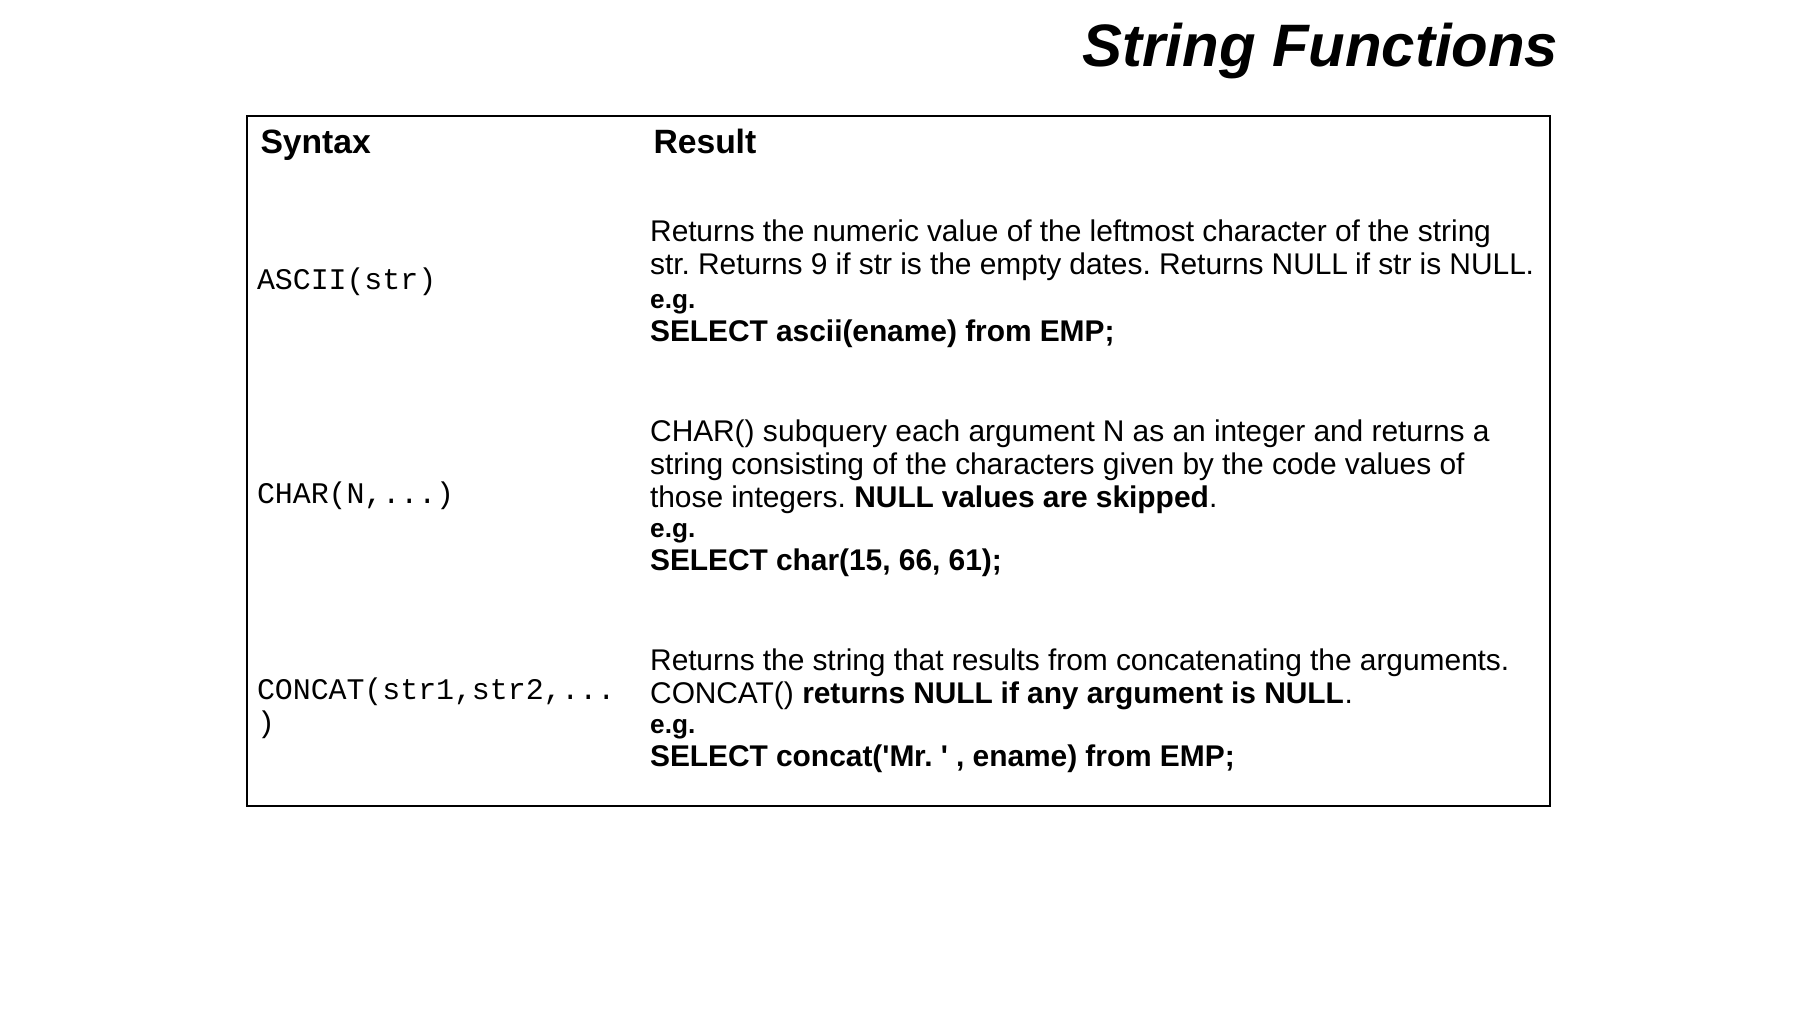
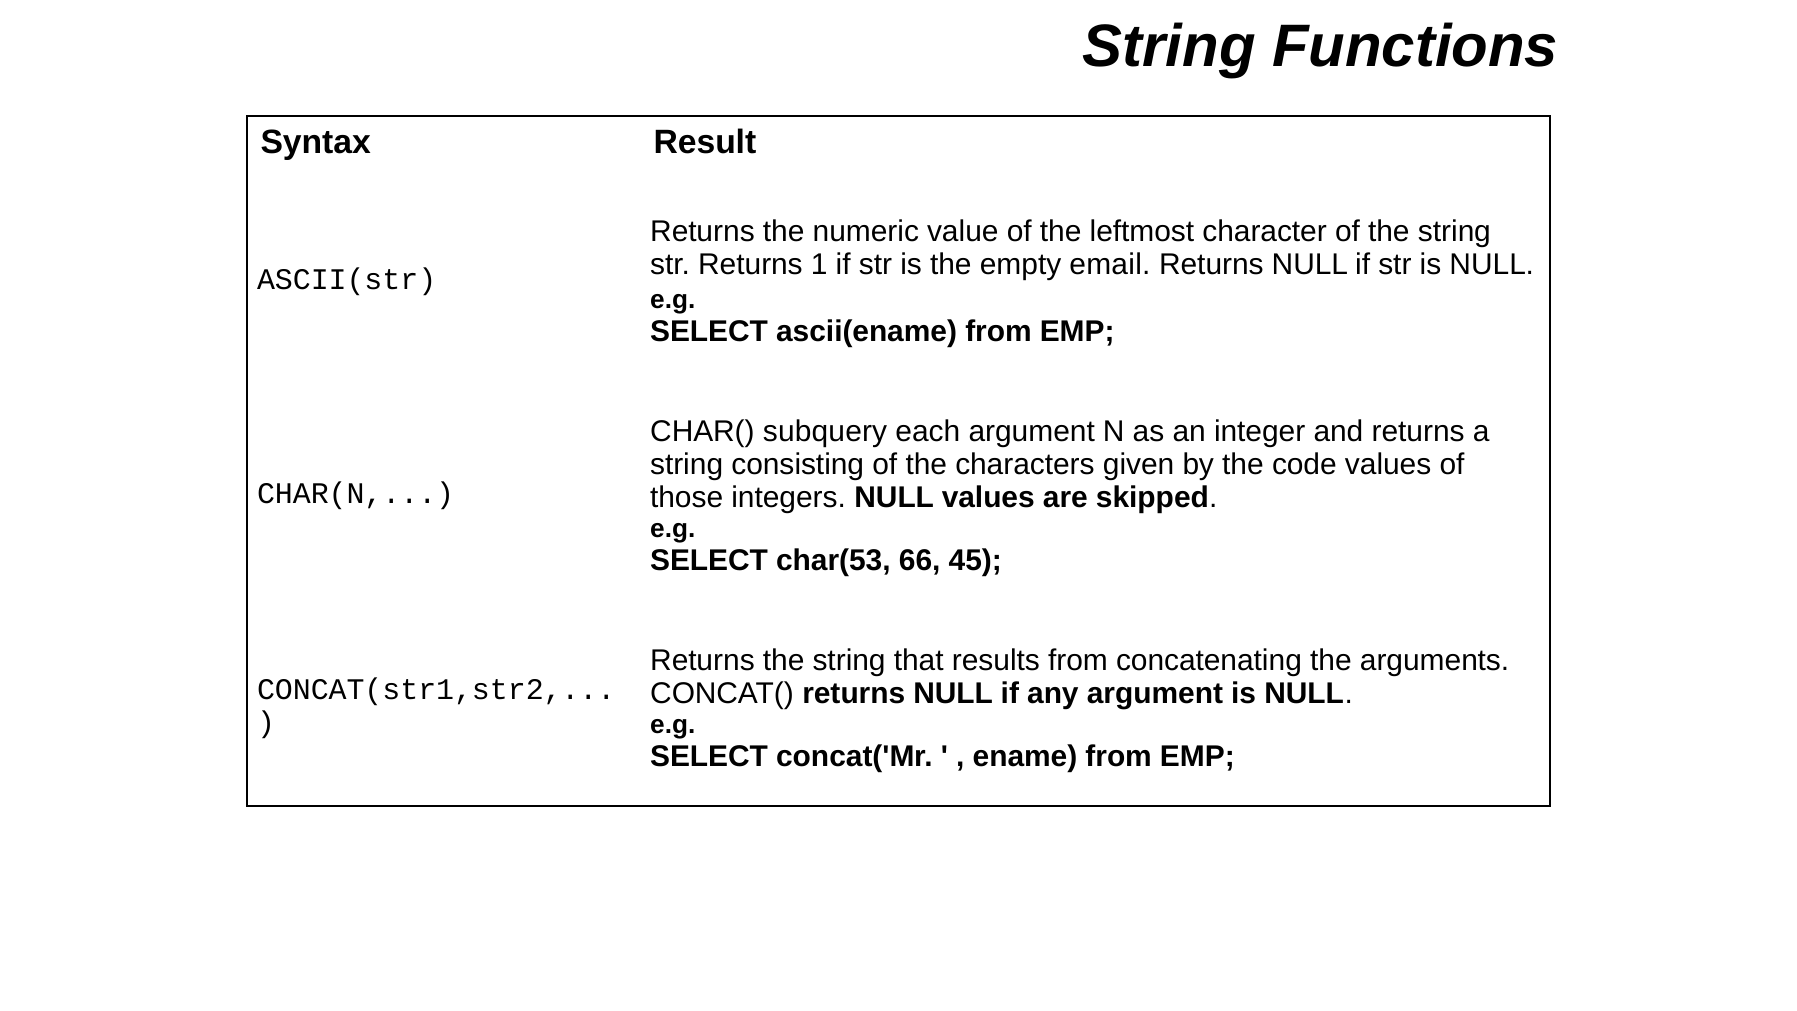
9: 9 -> 1 (819, 265)
dates: dates -> email (1110, 265)
char(15: char(15 -> char(53 (833, 561)
61: 61 -> 45 (975, 561)
